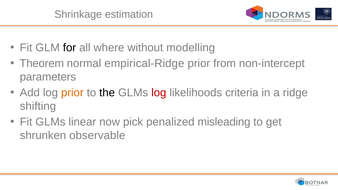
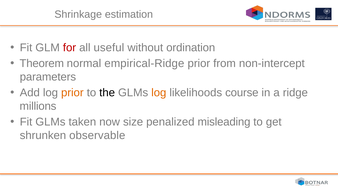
for colour: black -> red (70, 48)
where: where -> useful (109, 48)
modelling: modelling -> ordination (191, 48)
log colour: red -> orange (159, 93)
criteria: criteria -> course (242, 93)
shifting: shifting -> millions (38, 106)
linear: linear -> taken (82, 122)
pick: pick -> size (133, 122)
